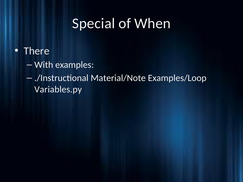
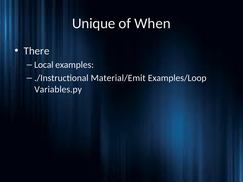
Special: Special -> Unique (94, 24)
With: With -> Local (44, 65)
Material/Note: Material/Note -> Material/Emit (118, 78)
